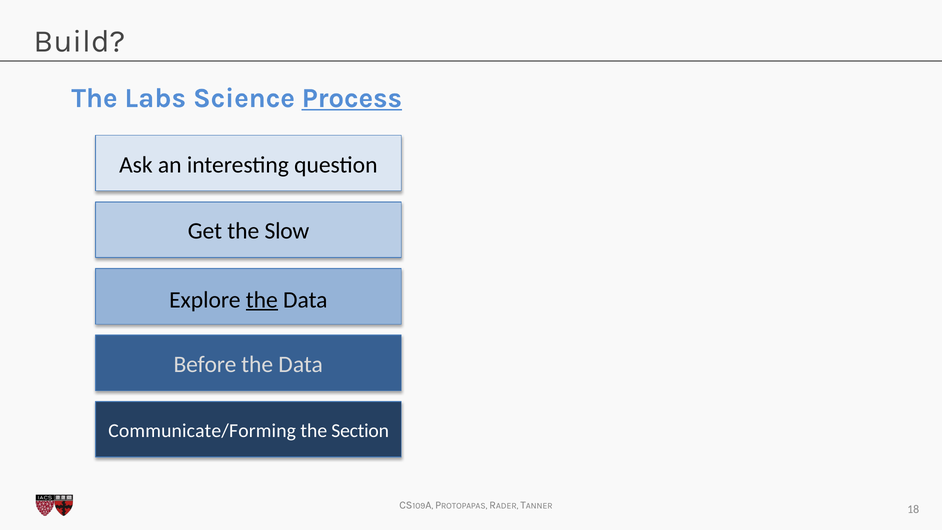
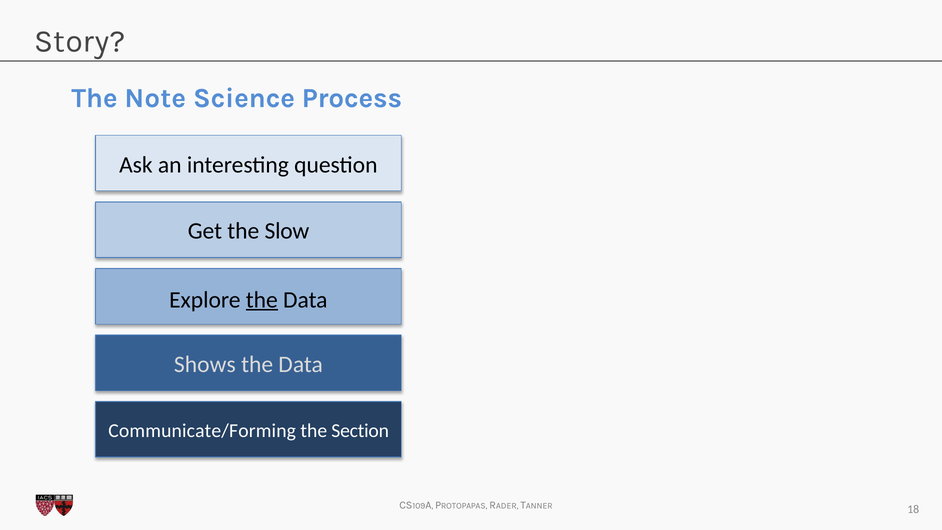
Build: Build -> Story (80, 41)
Labs: Labs -> Note (155, 98)
Process underline: present -> none (352, 98)
Before: Before -> Shows (205, 364)
